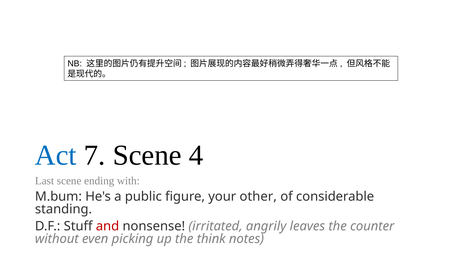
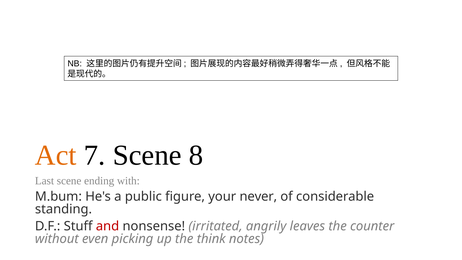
Act colour: blue -> orange (56, 155)
4: 4 -> 8 (196, 155)
other: other -> never (258, 197)
